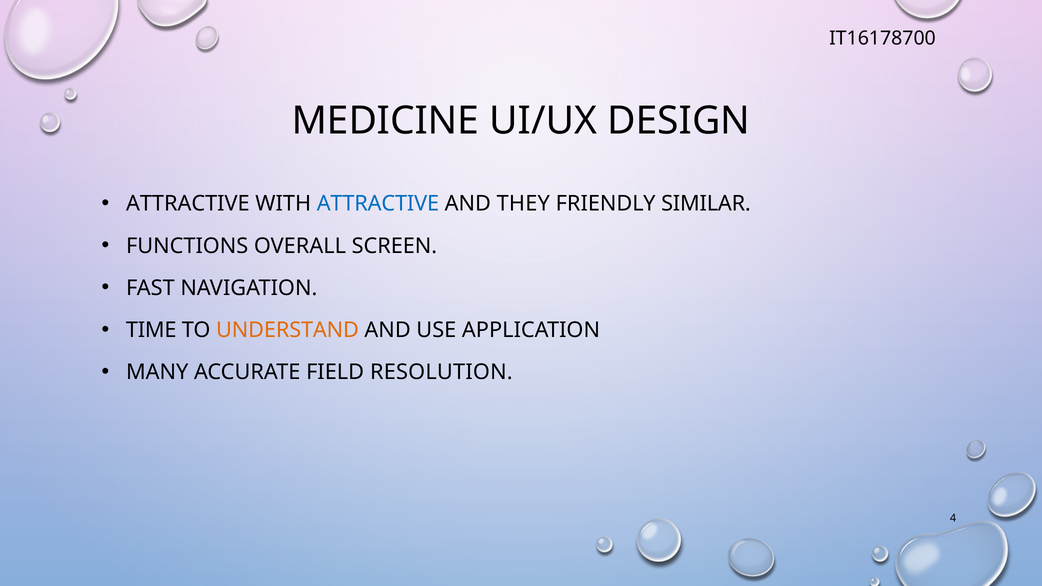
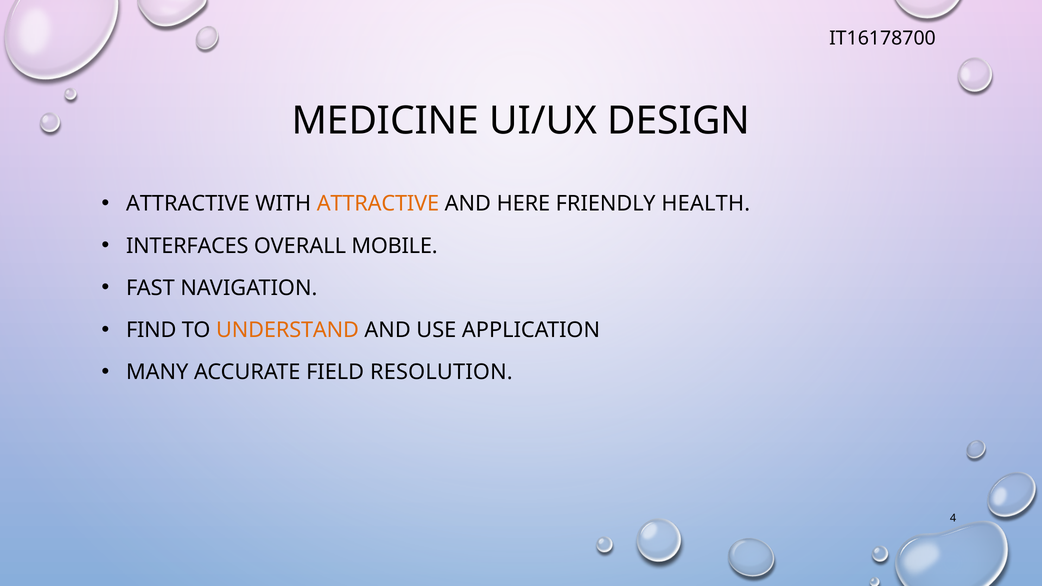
ATTRACTIVE colour: blue -> orange (378, 204)
THEY: THEY -> HERE (523, 204)
SIMILAR: SIMILAR -> HEALTH (706, 204)
FUNCTIONS: FUNCTIONS -> INTERFACES (187, 246)
SCREEN: SCREEN -> MOBILE (395, 246)
TIME: TIME -> FIND (151, 330)
